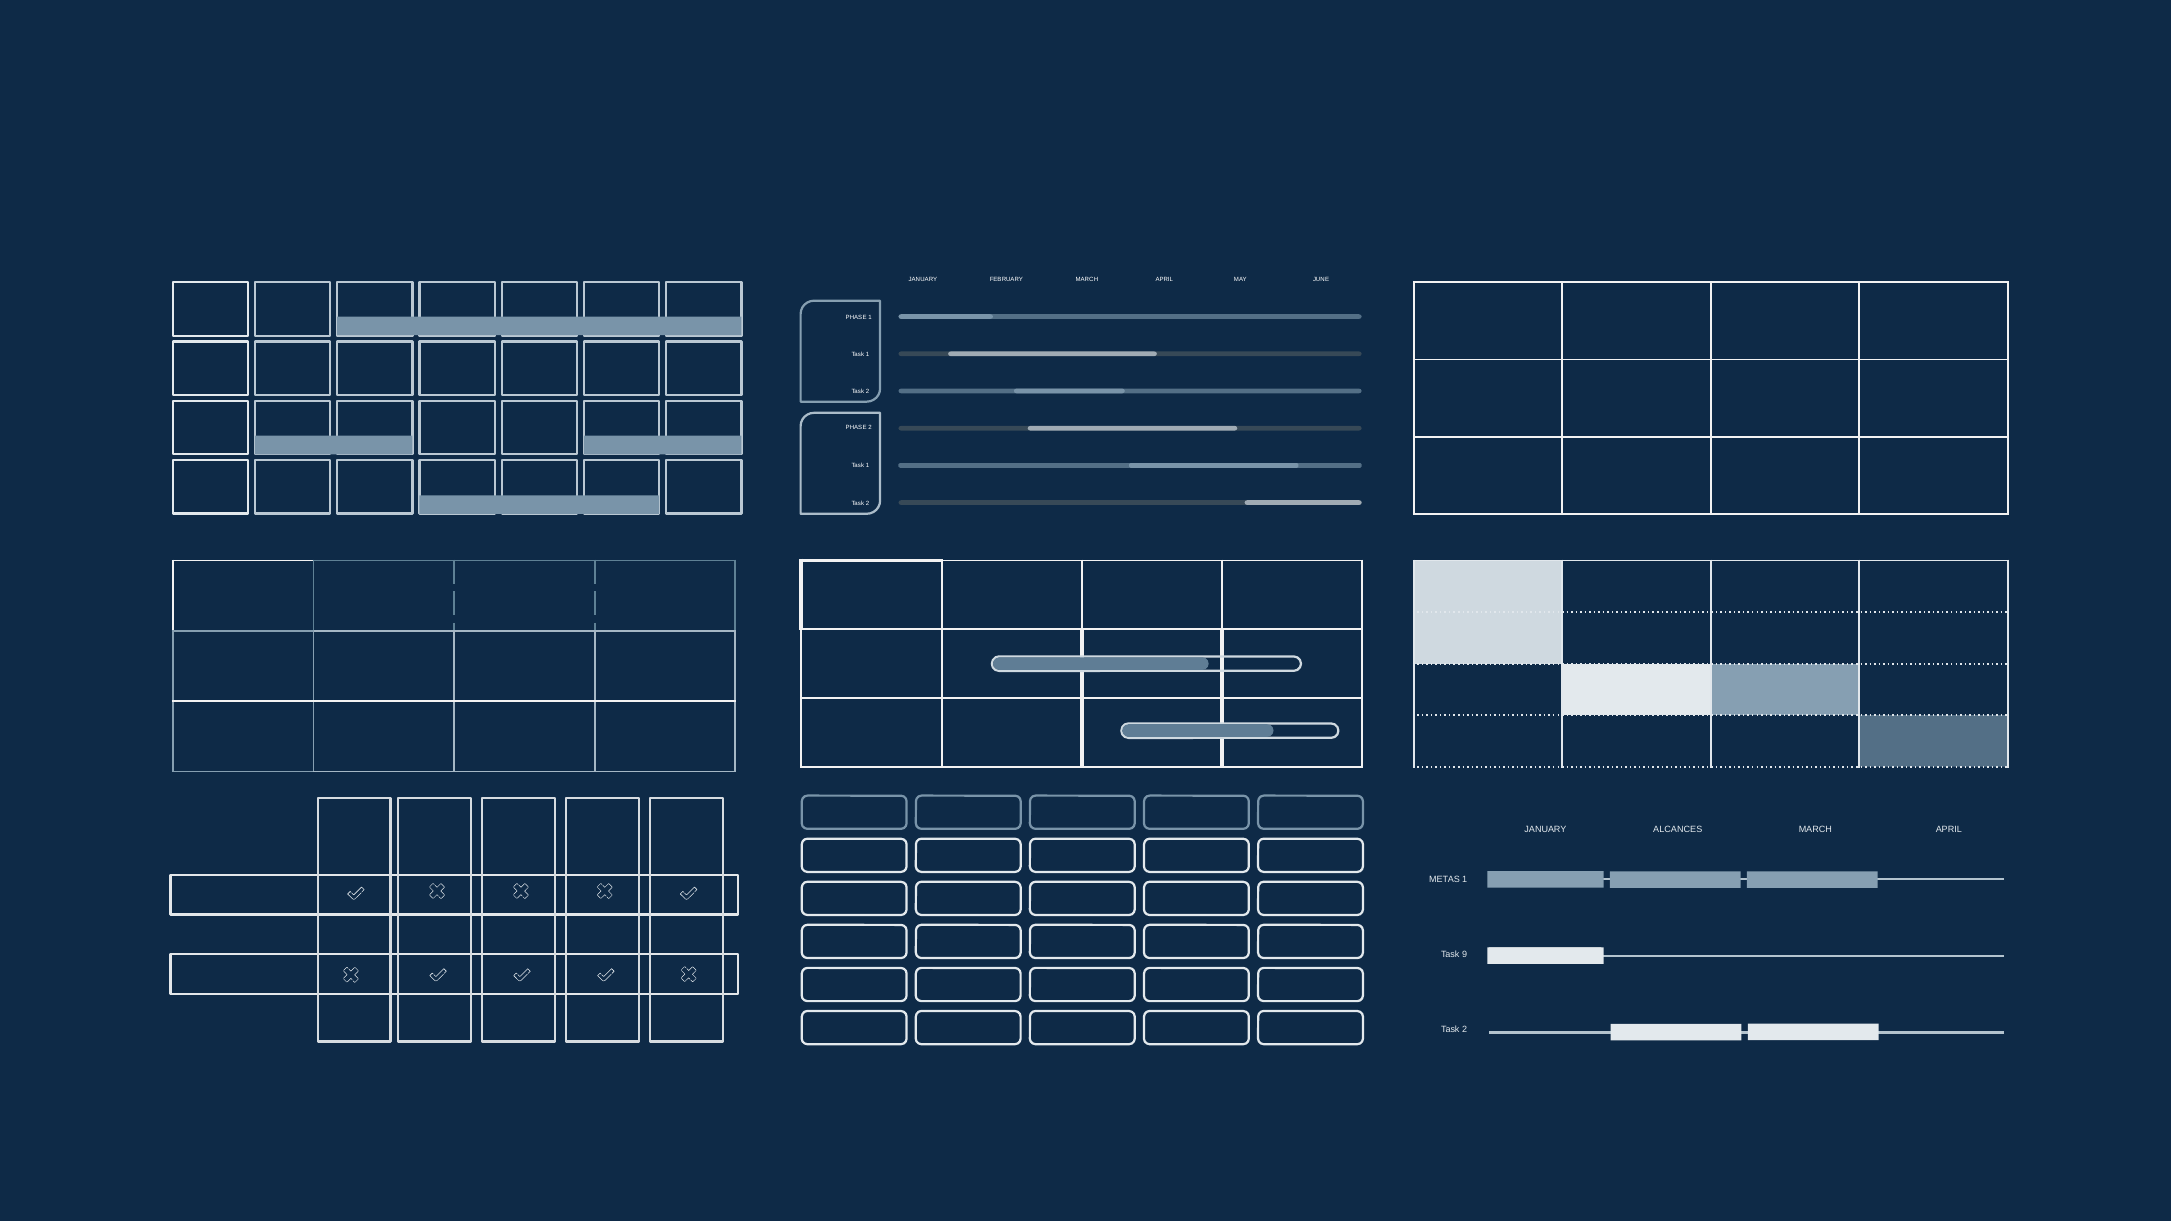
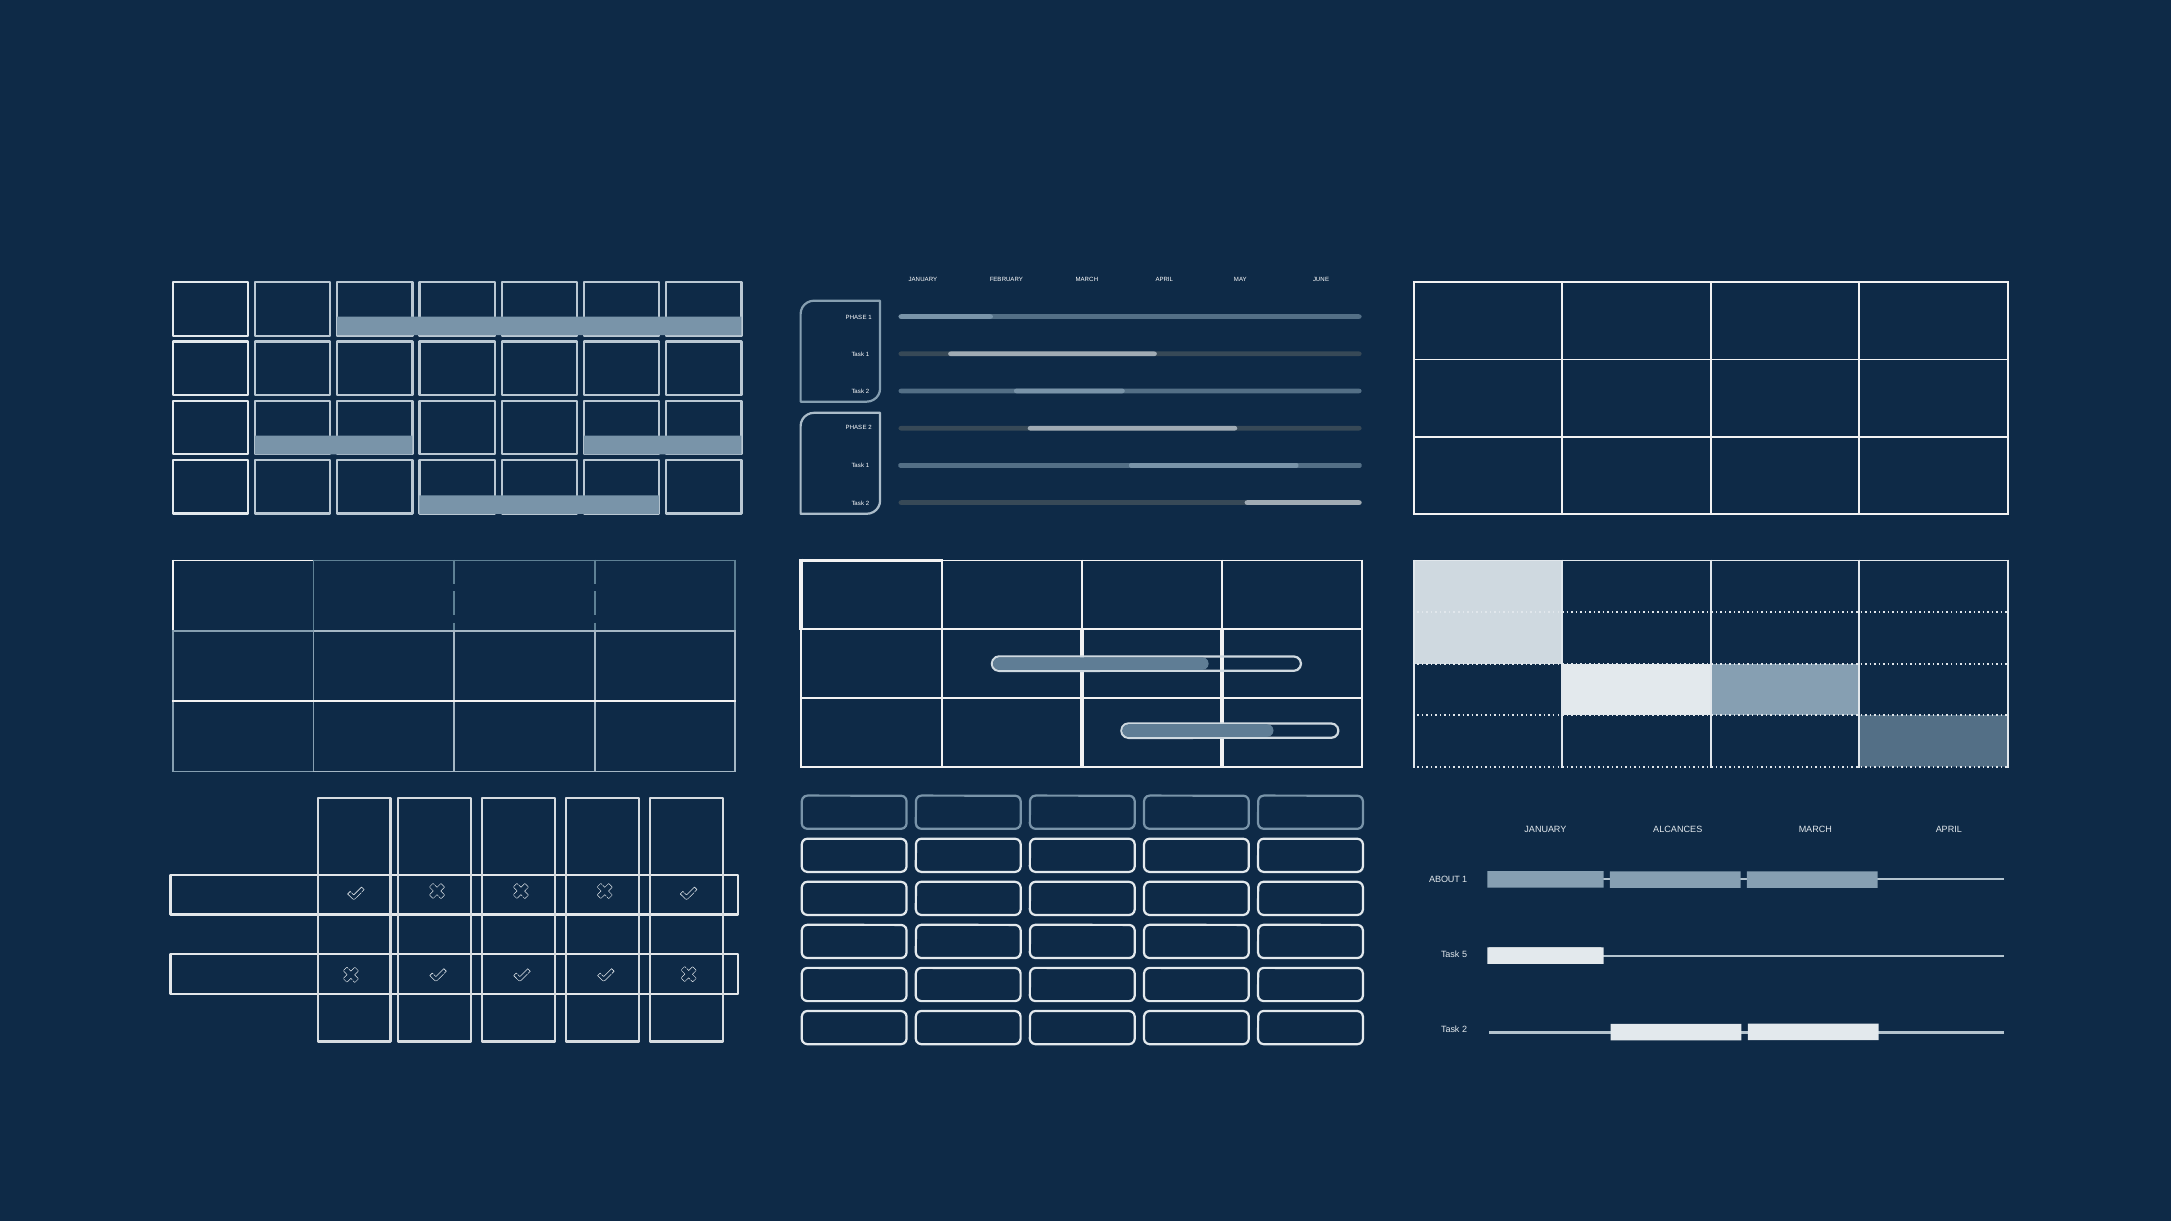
METAS: METAS -> ABOUT (1445, 880)
9: 9 -> 5 (1465, 955)
